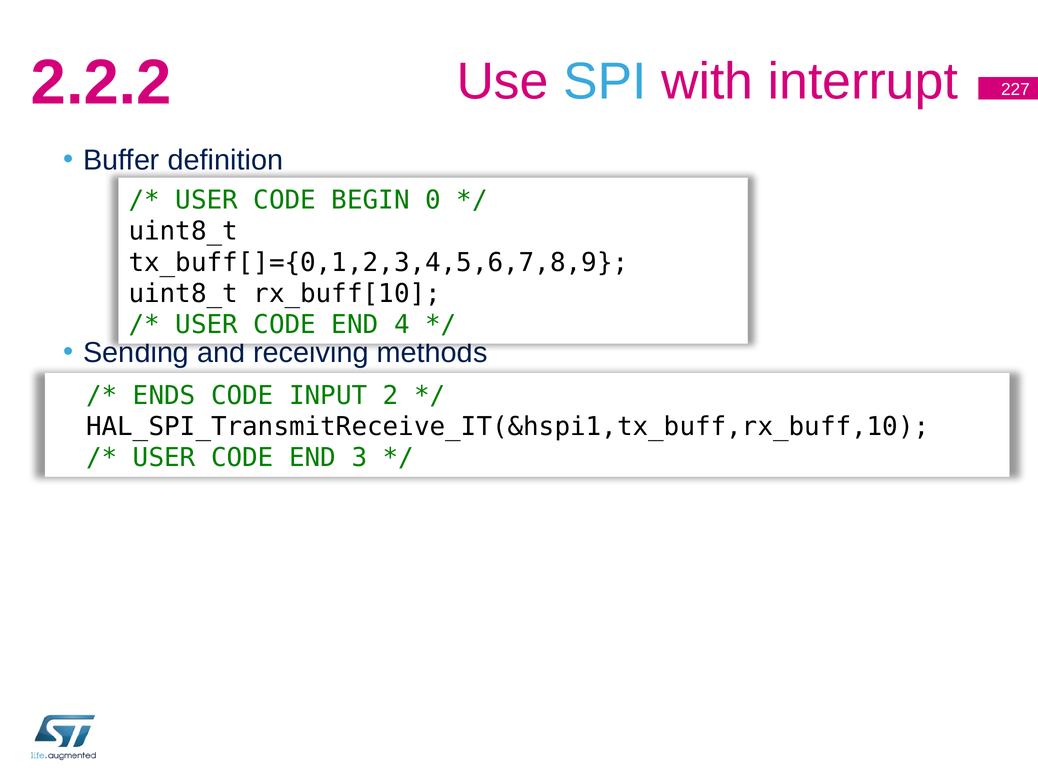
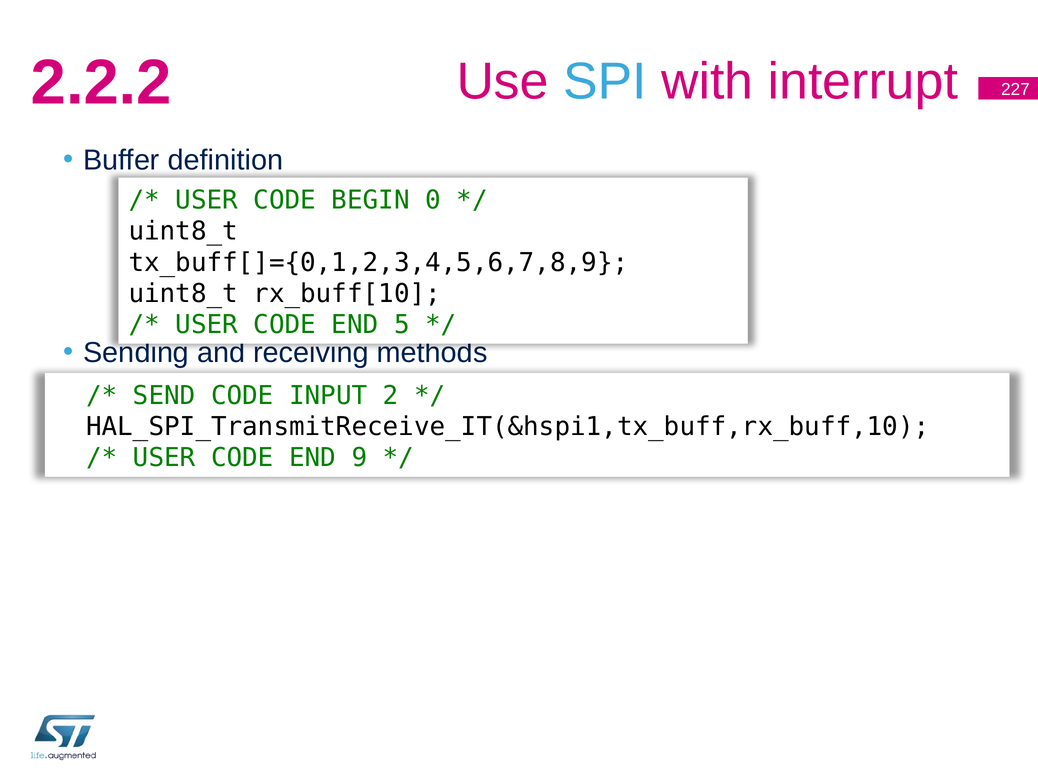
4: 4 -> 5 (402, 325)
ENDS: ENDS -> SEND (164, 395)
3: 3 -> 9 (359, 458)
